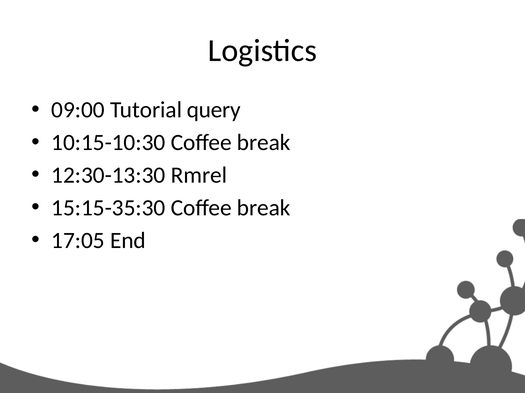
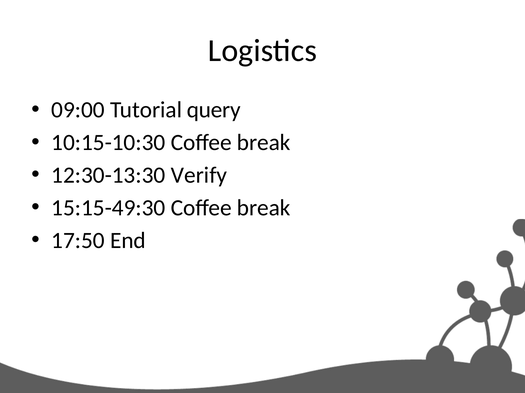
Rmrel: Rmrel -> Verify (199, 175)
15:15-35:30: 15:15-35:30 -> 15:15-49:30 (108, 208)
17:05: 17:05 -> 17:50 (78, 241)
